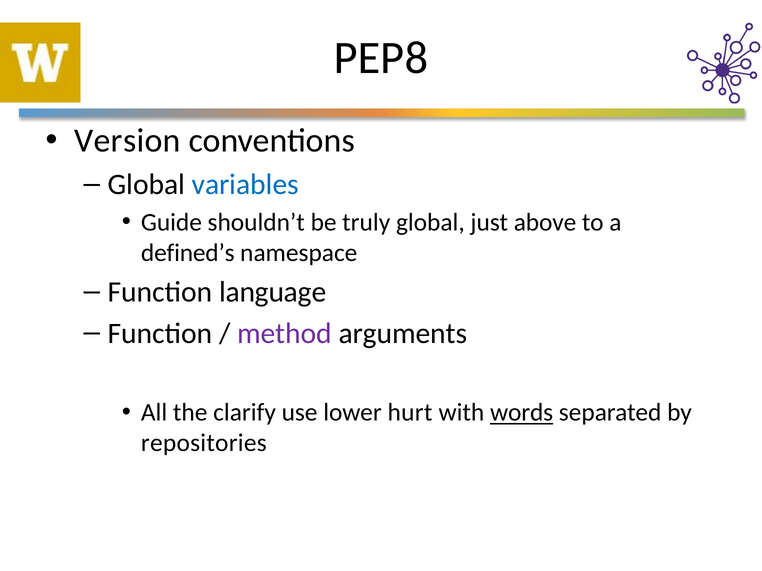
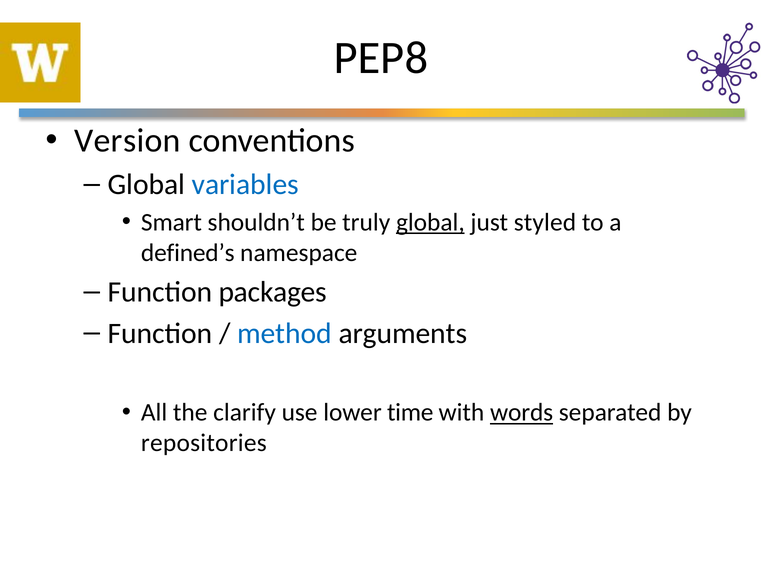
Guide: Guide -> Smart (171, 222)
global underline: none -> present (430, 222)
above: above -> styled (545, 222)
language: language -> packages (273, 292)
method colour: purple -> blue (285, 334)
hurt: hurt -> time (410, 413)
